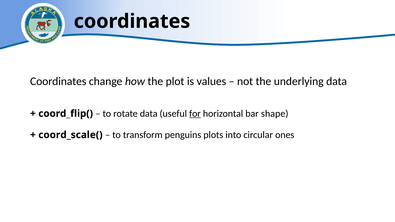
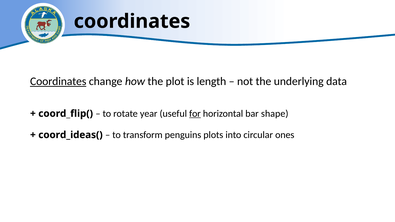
Coordinates underline: none -> present (58, 81)
values: values -> length (211, 81)
rotate data: data -> year (149, 114)
coord_scale(: coord_scale( -> coord_ideas( (70, 135)
